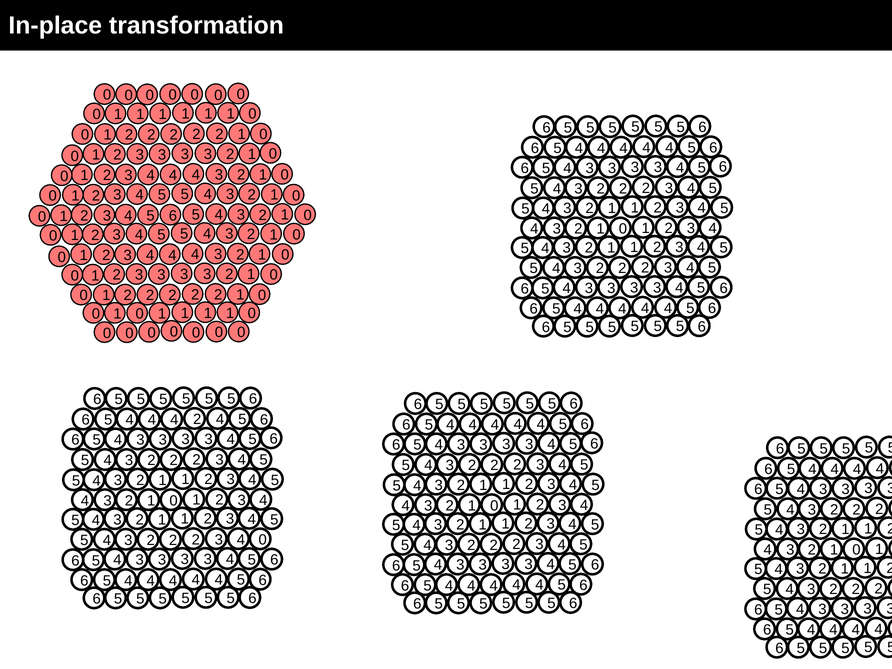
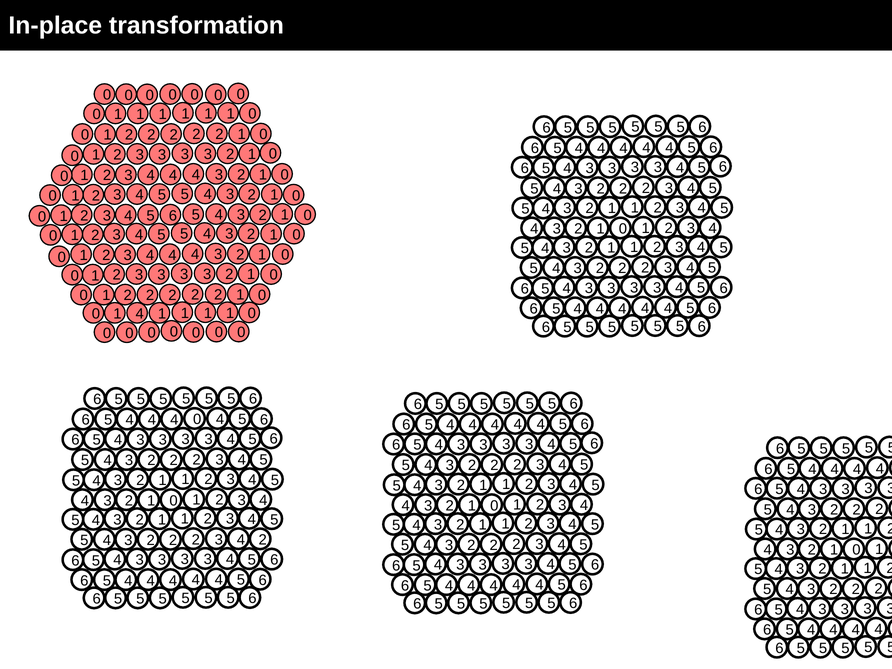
0 1 0: 0 -> 4 (140, 314)
4 2: 2 -> 0 (197, 419)
4 0: 0 -> 2 (263, 540)
